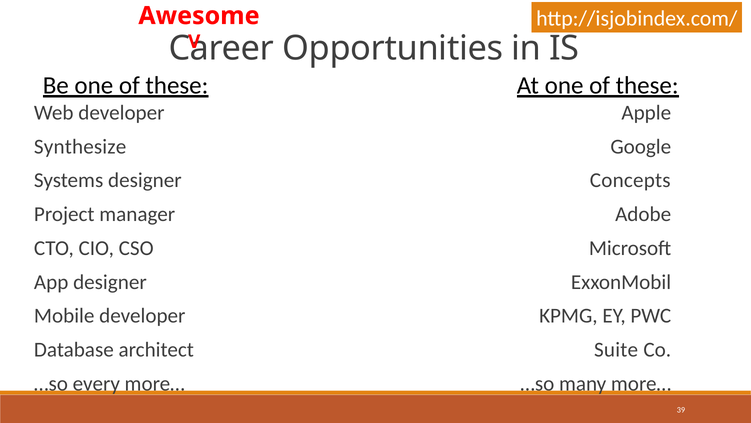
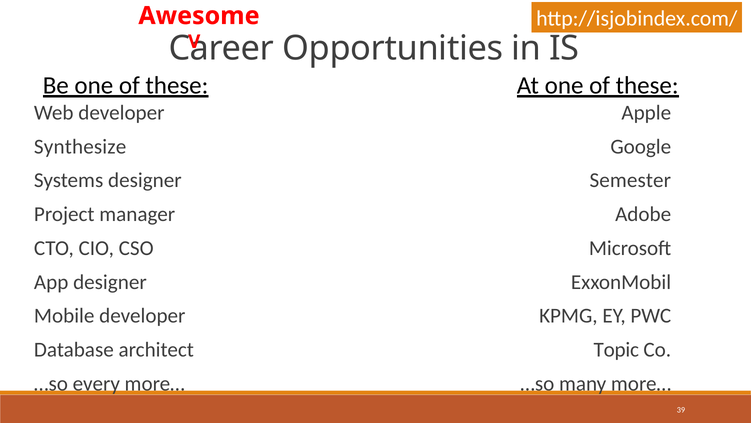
Concepts: Concepts -> Semester (630, 180)
Suite: Suite -> Topic (616, 349)
